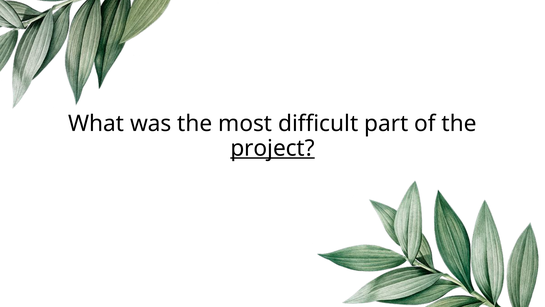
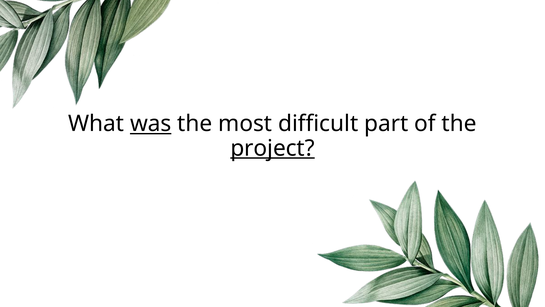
was underline: none -> present (151, 124)
